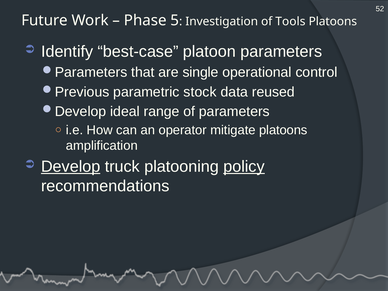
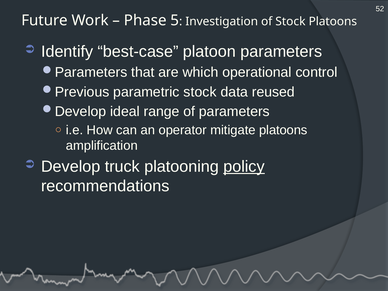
of Tools: Tools -> Stock (290, 22)
single: single -> which (200, 72)
Develop underline: present -> none (71, 167)
